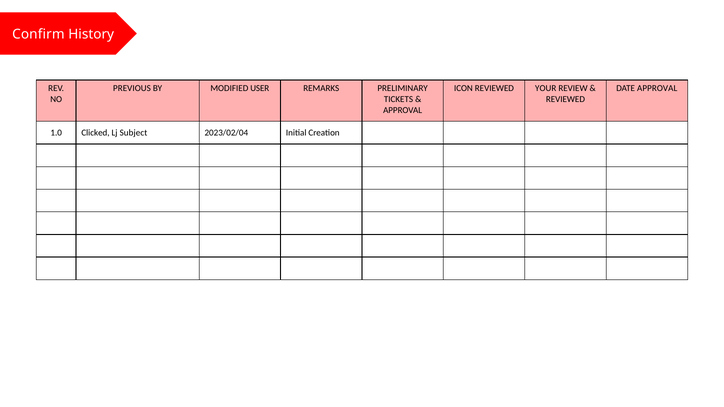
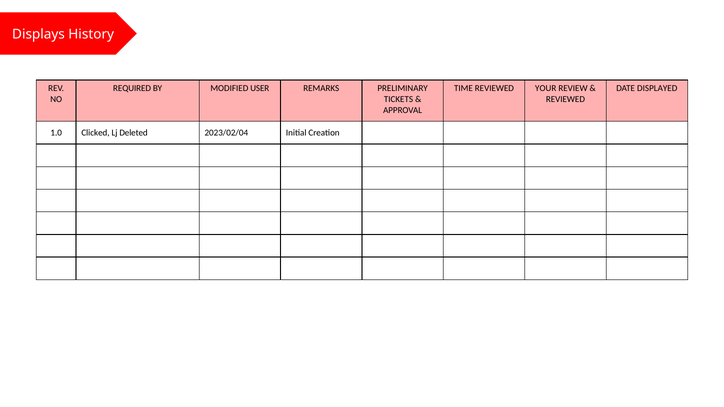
Confirm: Confirm -> Displays (38, 34)
PREVIOUS: PREVIOUS -> REQUIRED (132, 88)
ICON: ICON -> TIME (463, 88)
DATE APPROVAL: APPROVAL -> DISPLAYED (657, 88)
Subject: Subject -> Deleted (134, 133)
